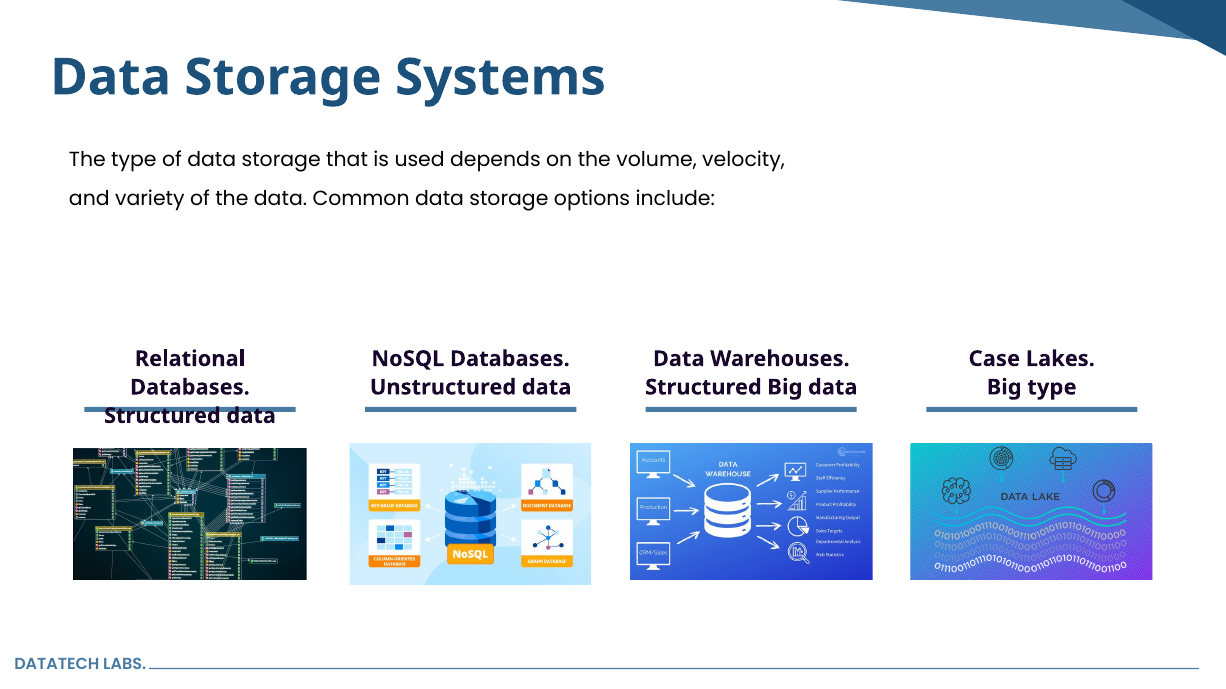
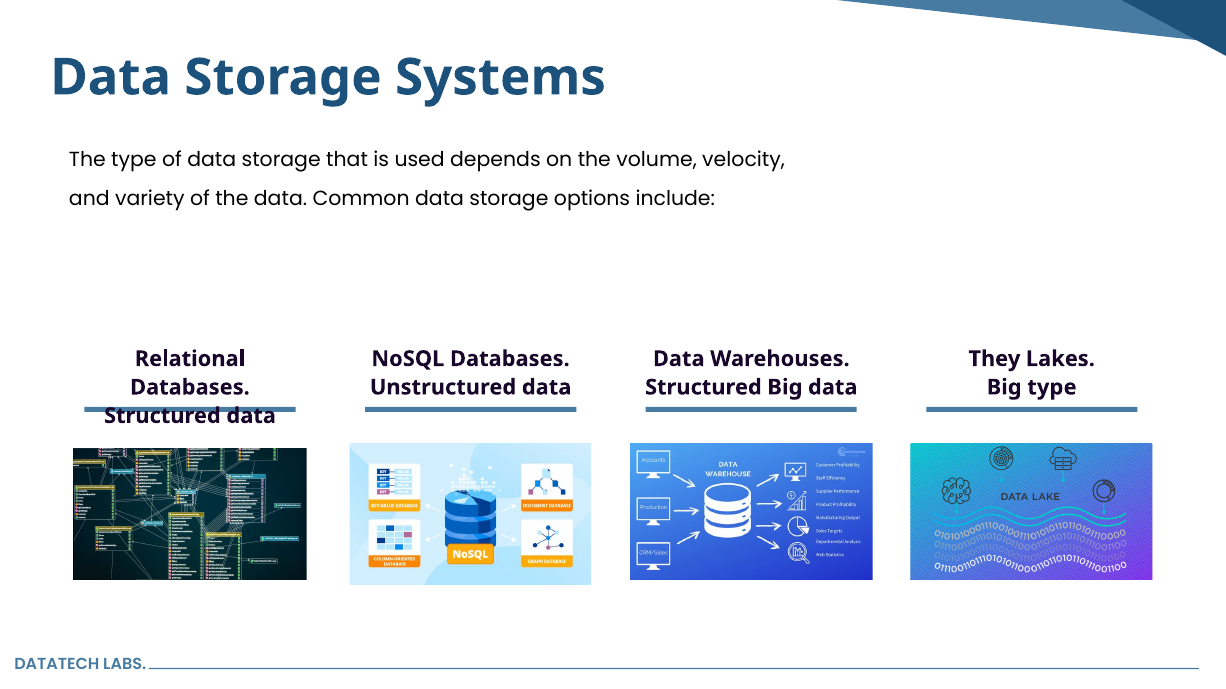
Case: Case -> They (994, 359)
